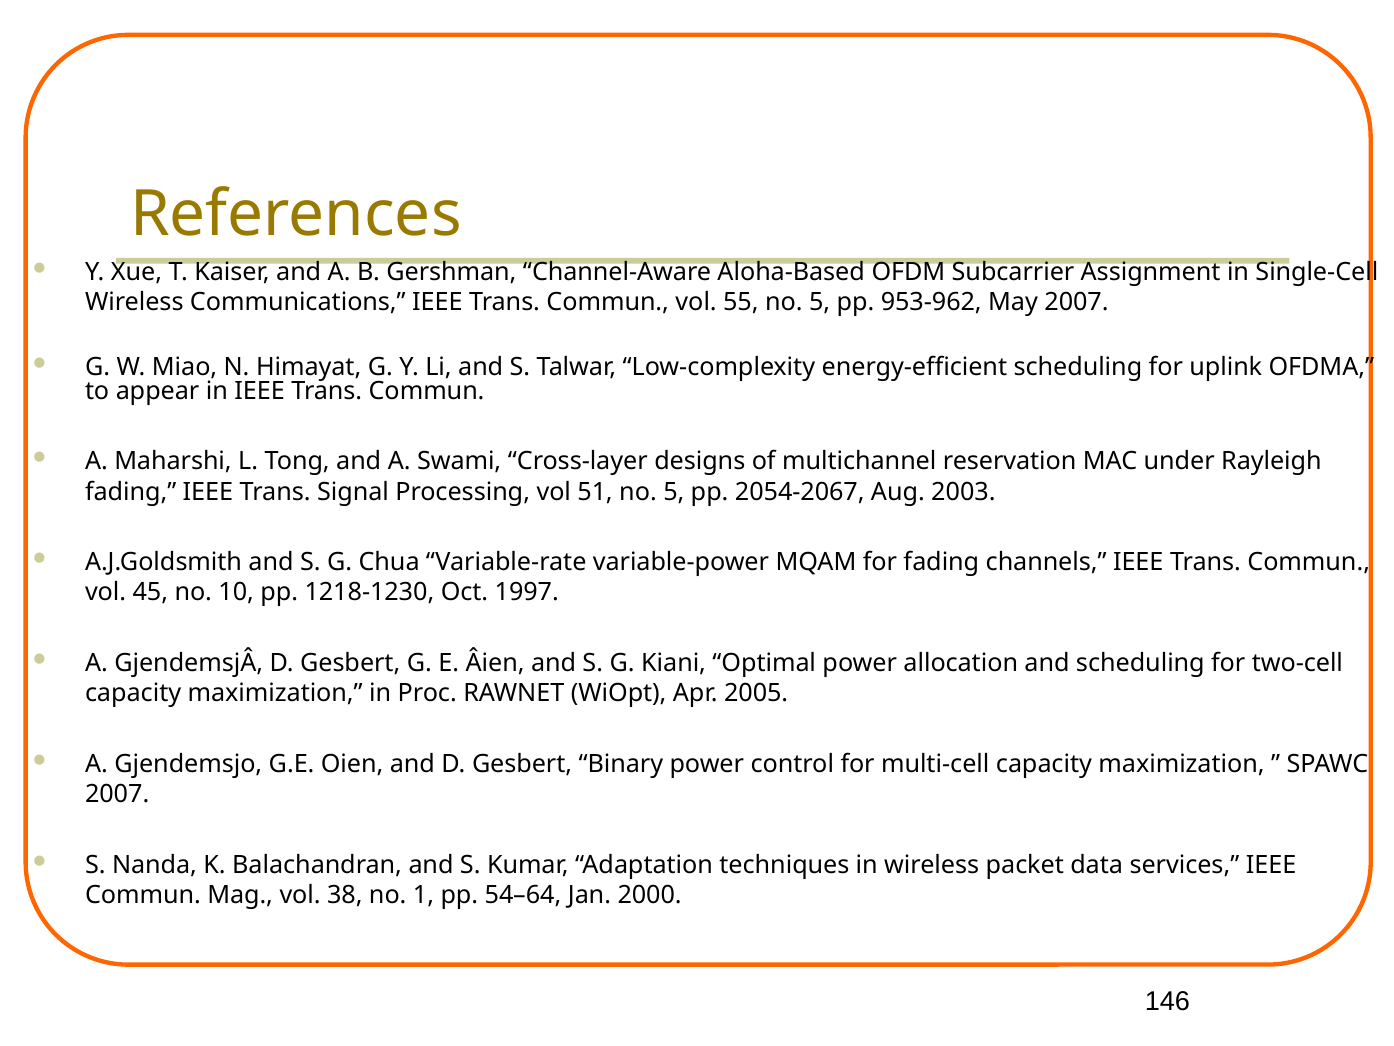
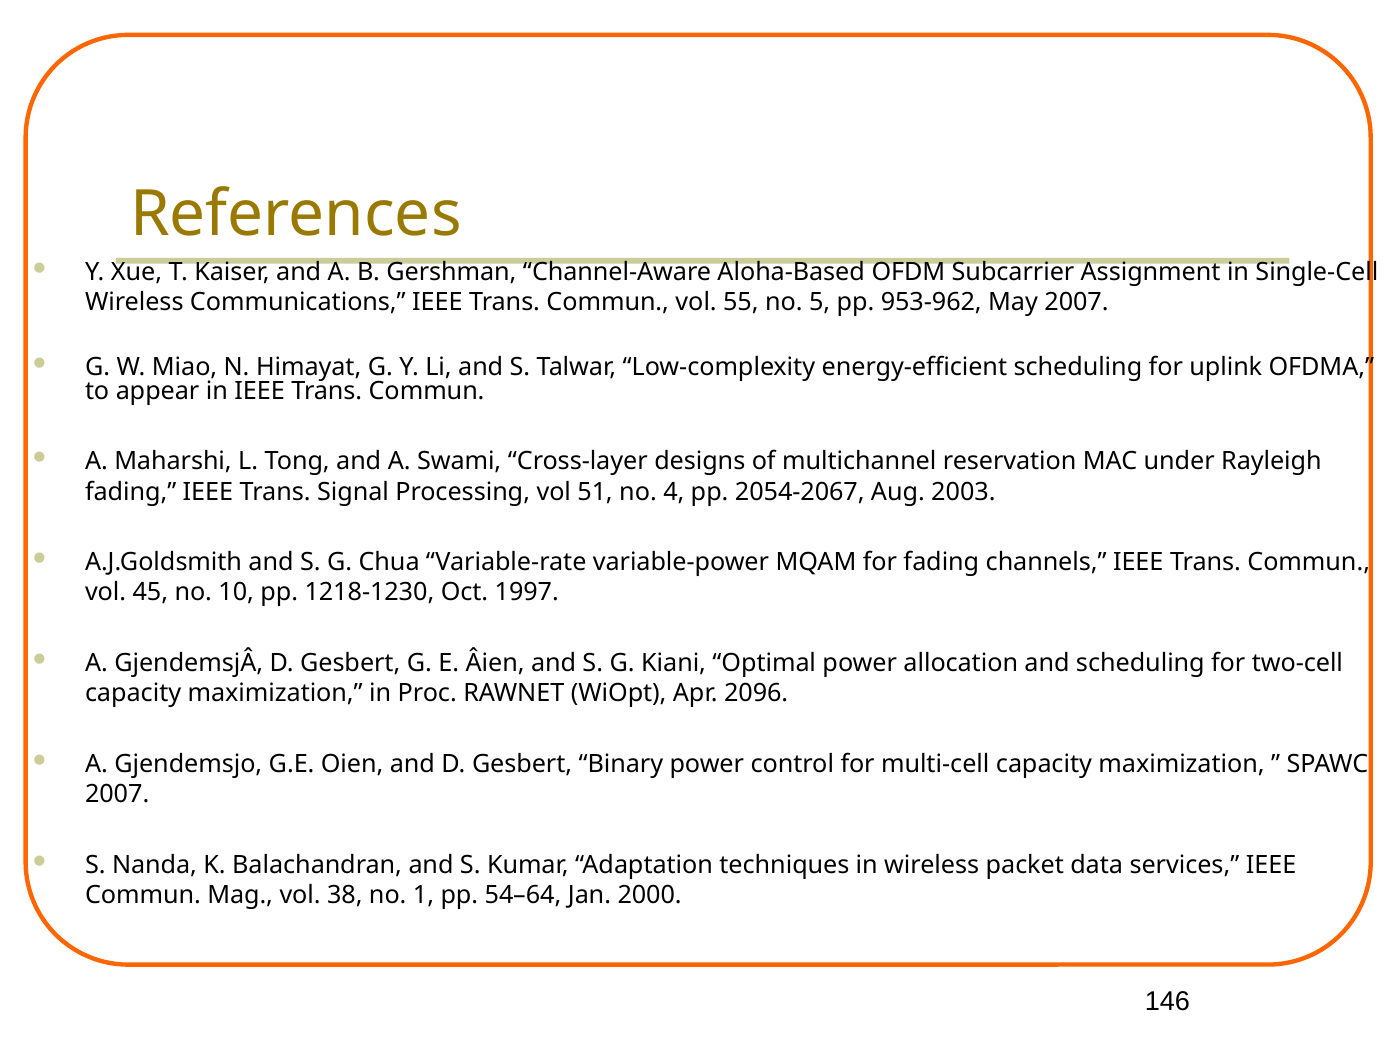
51 no 5: 5 -> 4 (674, 491)
2005: 2005 -> 2096 (756, 693)
